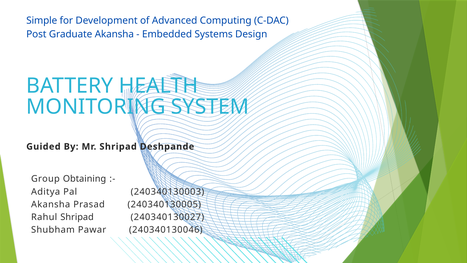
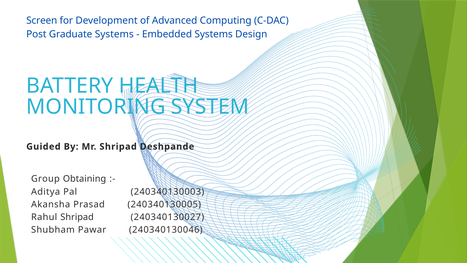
Simple: Simple -> Screen (42, 21)
Graduate Akansha: Akansha -> Systems (114, 34)
